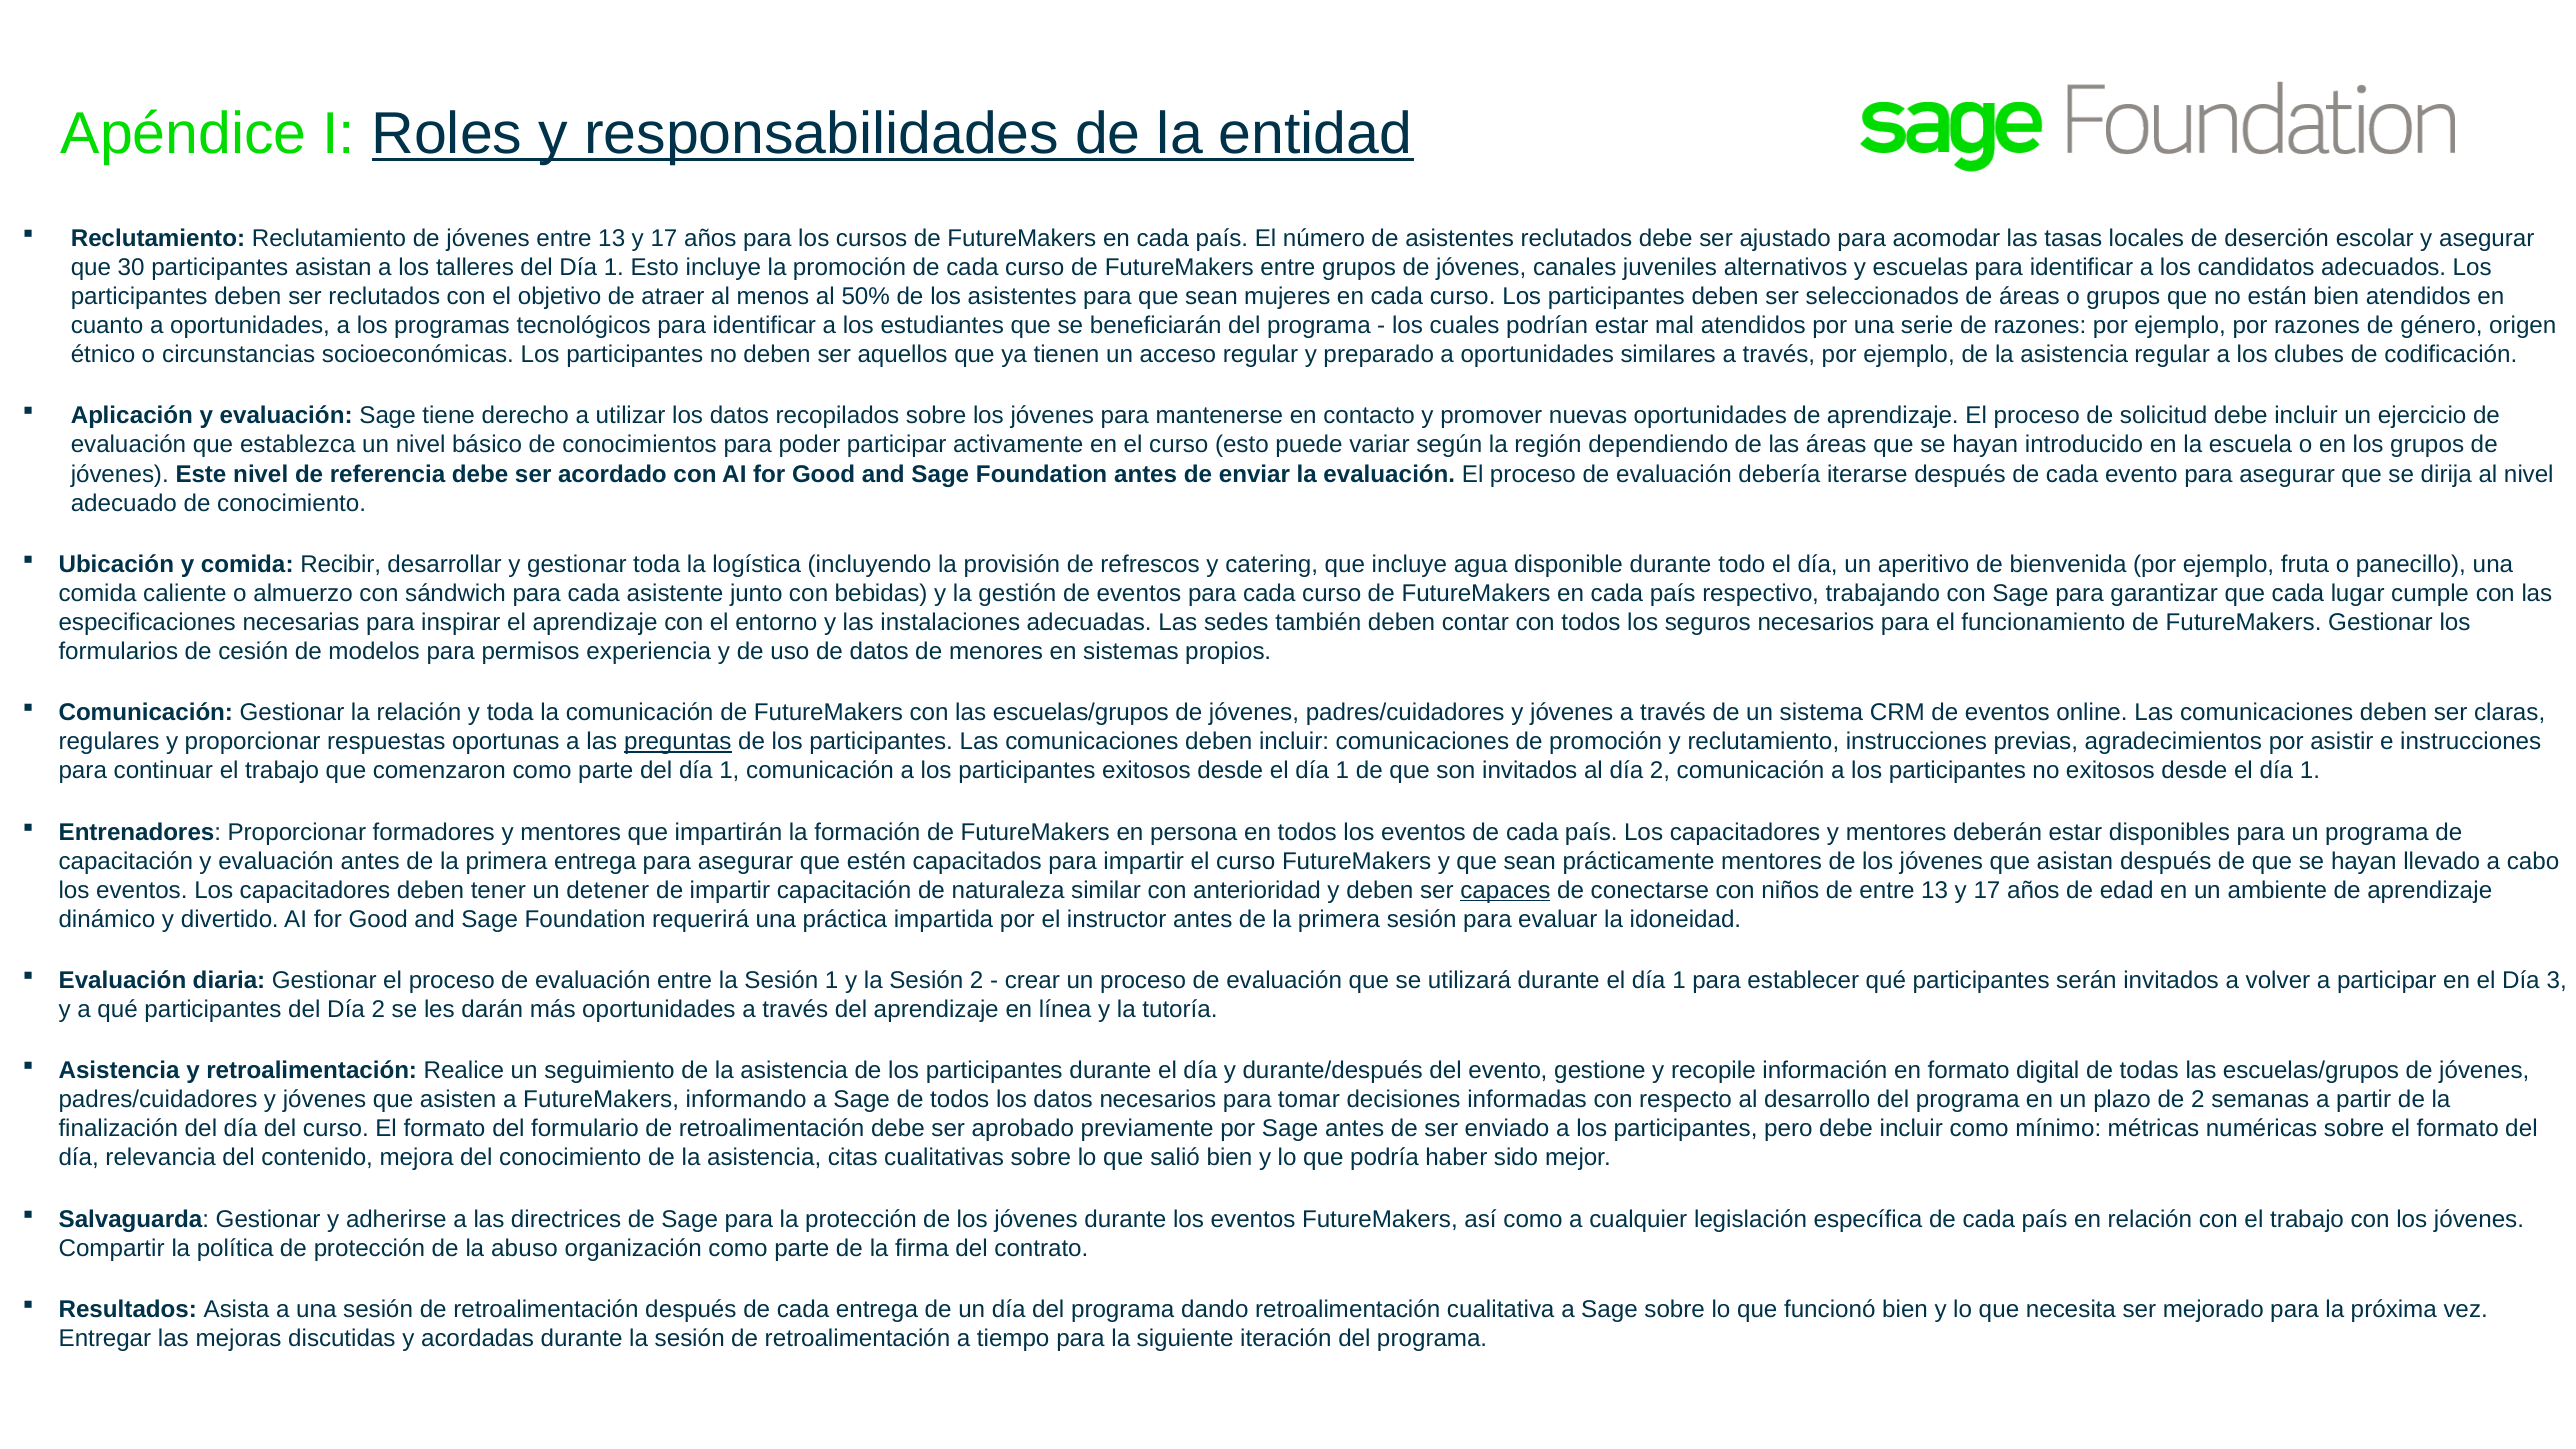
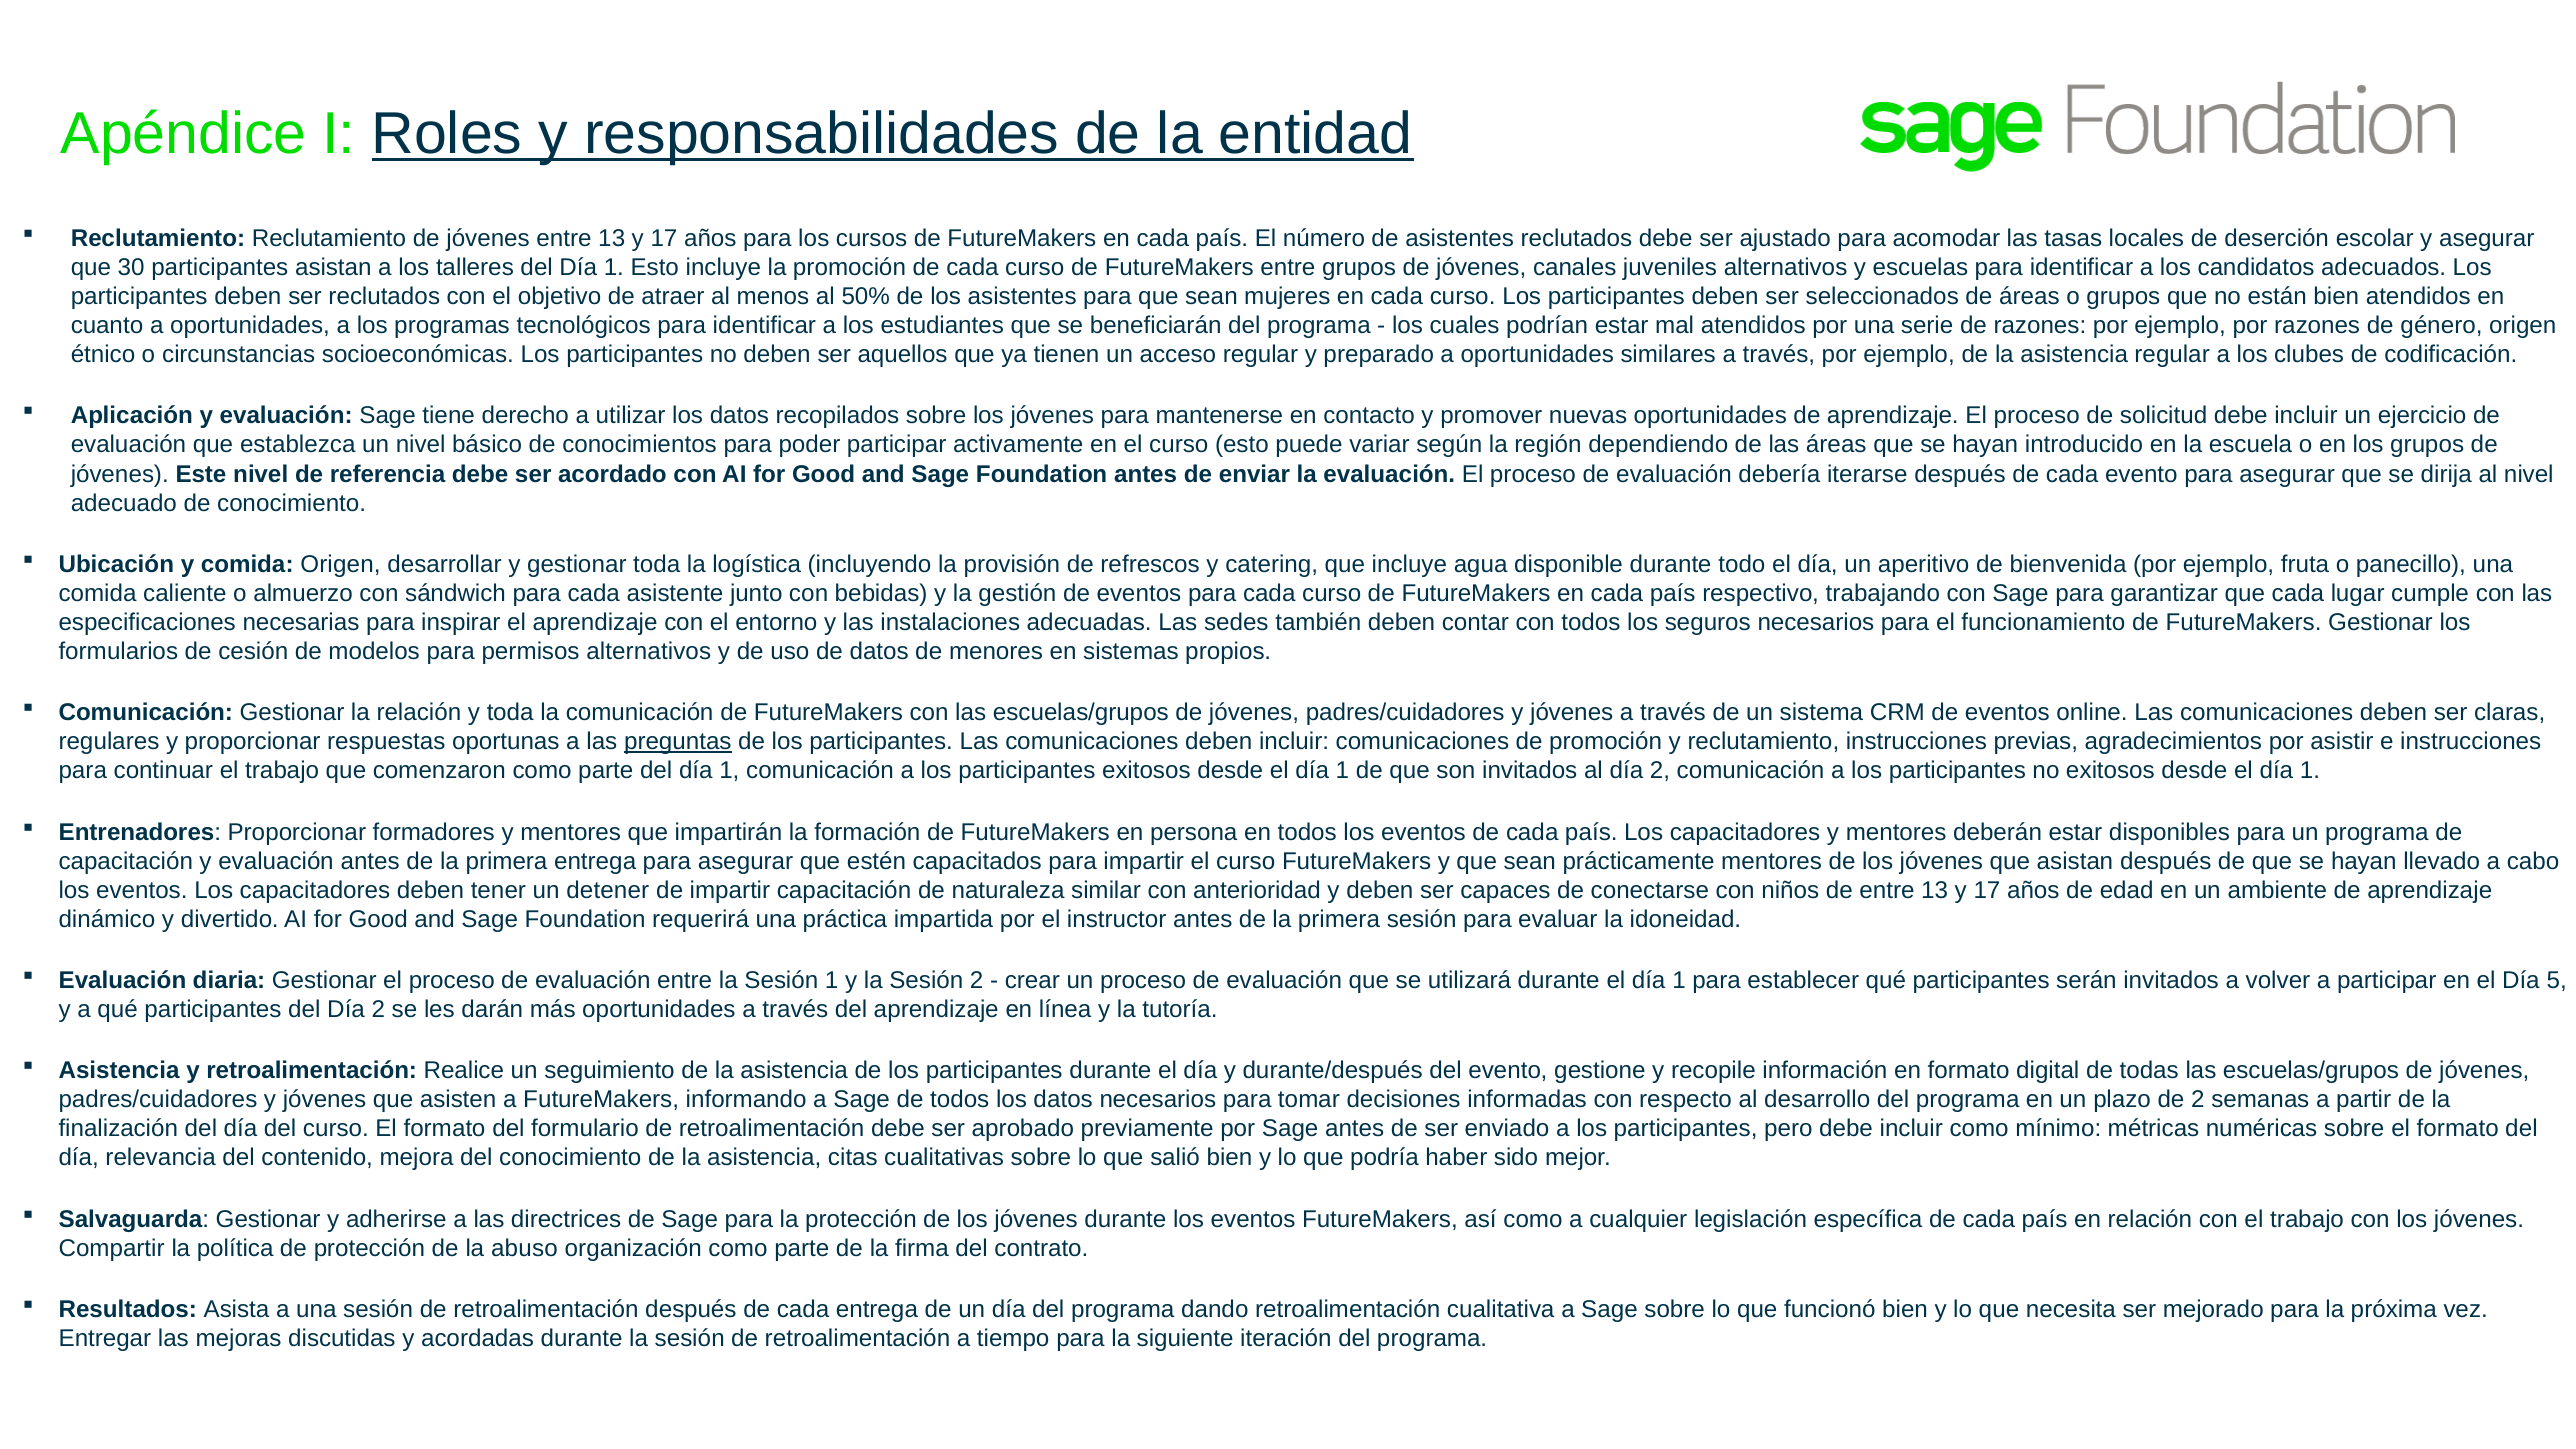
comida Recibir: Recibir -> Origen (340, 564)
permisos experiencia: experiencia -> alternativos (649, 652)
capaces underline: present -> none (1505, 890)
3: 3 -> 5 (2557, 981)
